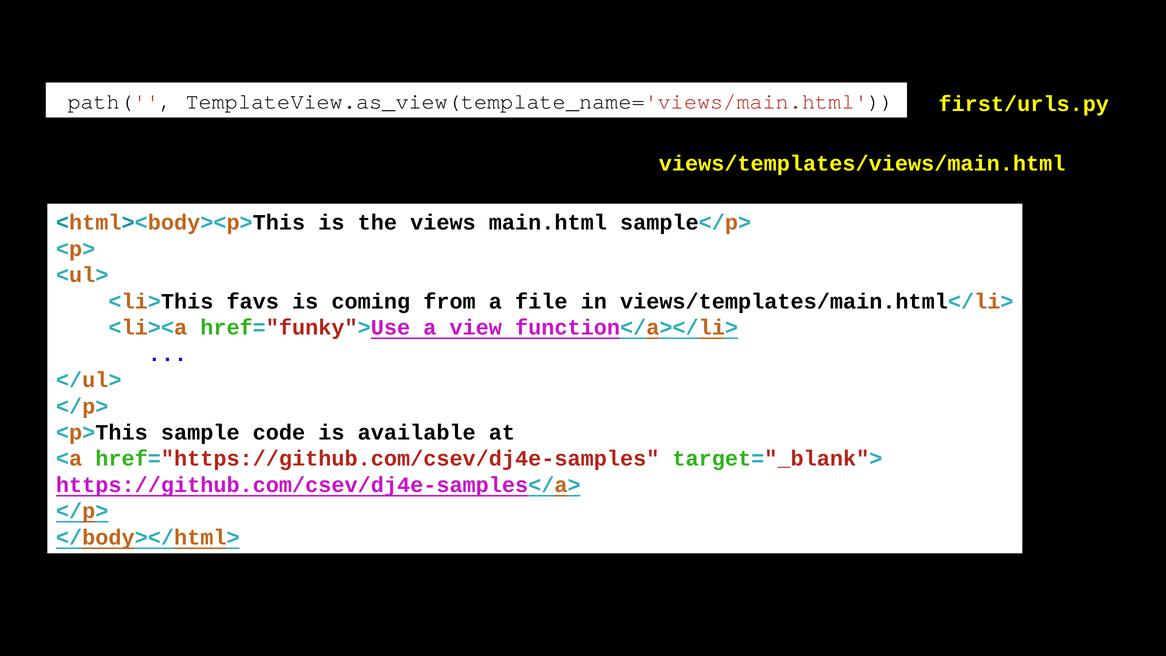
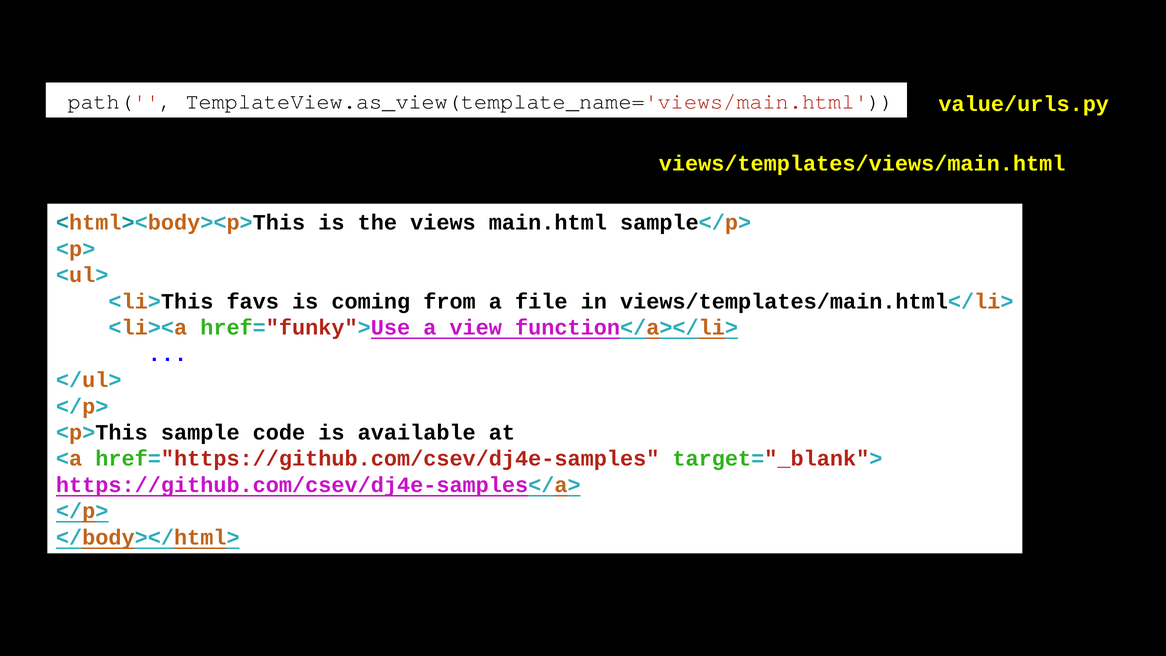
first/urls.py: first/urls.py -> value/urls.py (1024, 104)
